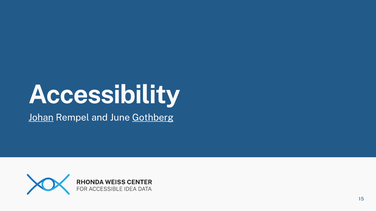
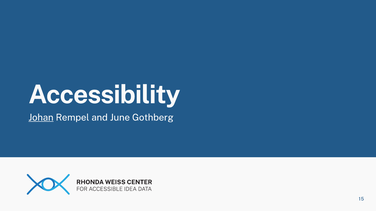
Gothberg underline: present -> none (153, 118)
